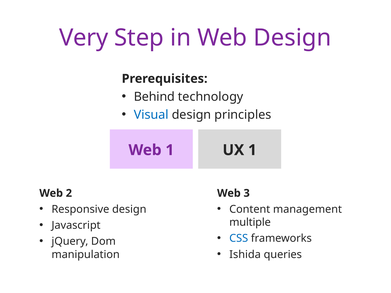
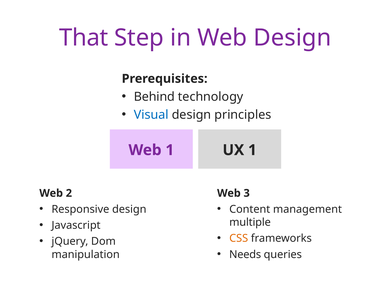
Very: Very -> That (84, 38)
CSS colour: blue -> orange (239, 239)
Ishida: Ishida -> Needs (245, 255)
